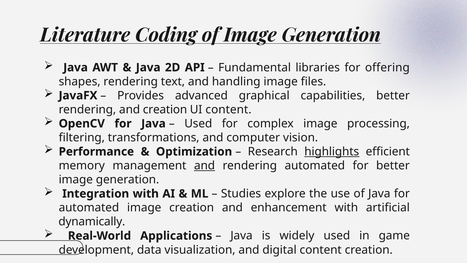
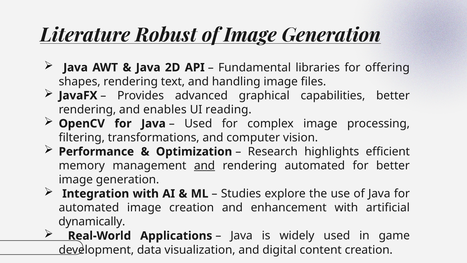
Coding: Coding -> Robust (166, 35)
and creation: creation -> enables (165, 109)
UI content: content -> reading (229, 109)
highlights underline: present -> none (332, 151)
